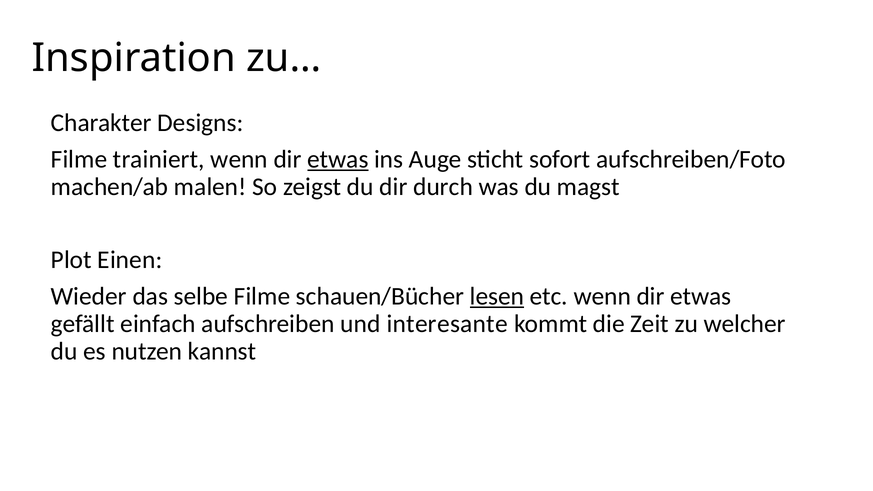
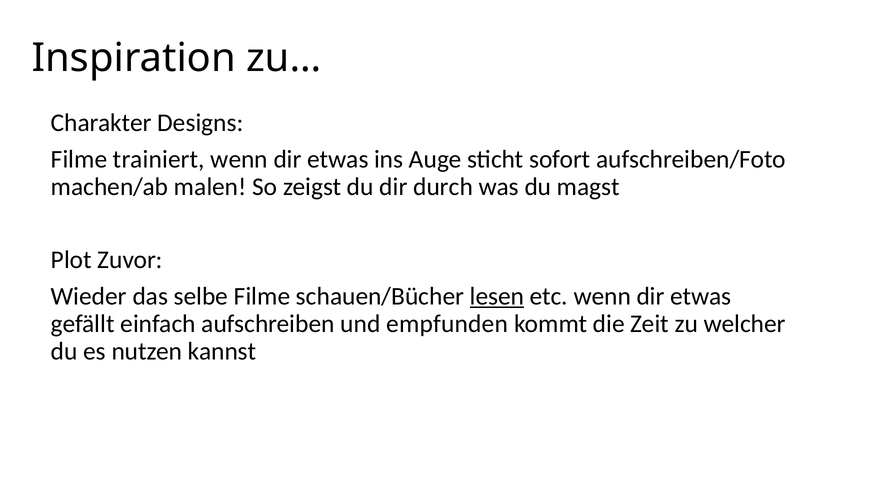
etwas underline: present -> none (338, 159)
Einen: Einen -> Zuvor (130, 260)
interesante: interesante -> empfunden (447, 324)
